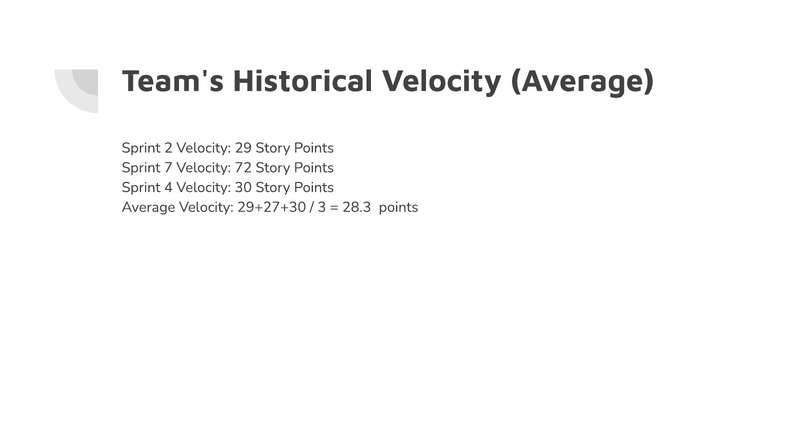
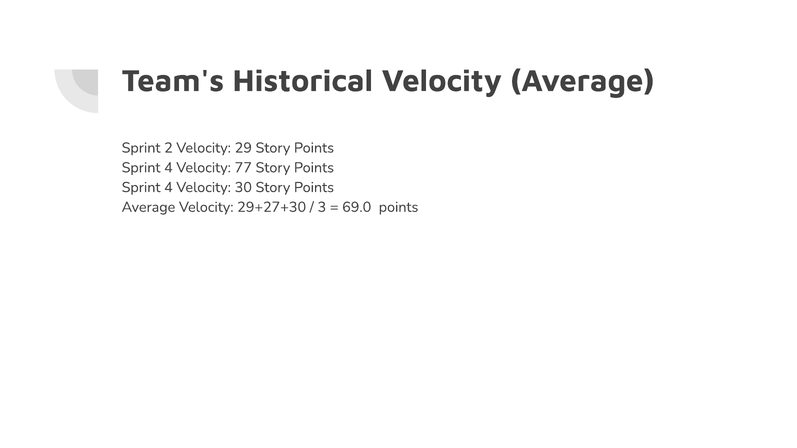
7: 7 -> 4 (168, 168)
72: 72 -> 77 (243, 168)
28.3: 28.3 -> 69.0 (357, 207)
